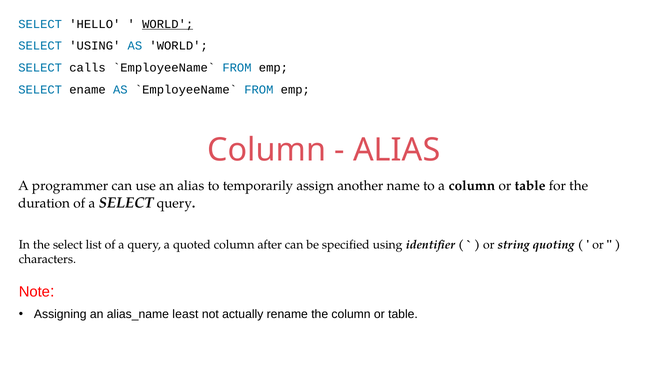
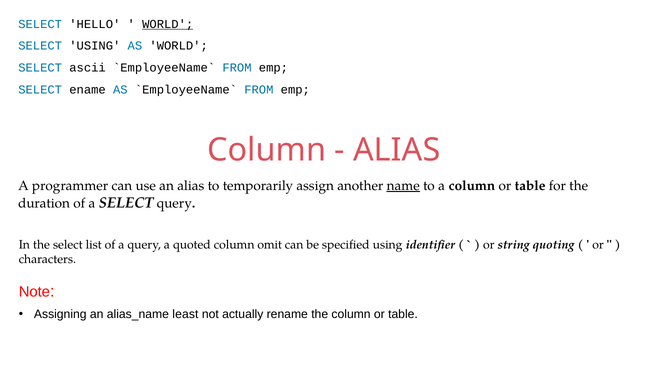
calls: calls -> ascii (88, 68)
name underline: none -> present (403, 186)
after: after -> omit (270, 244)
